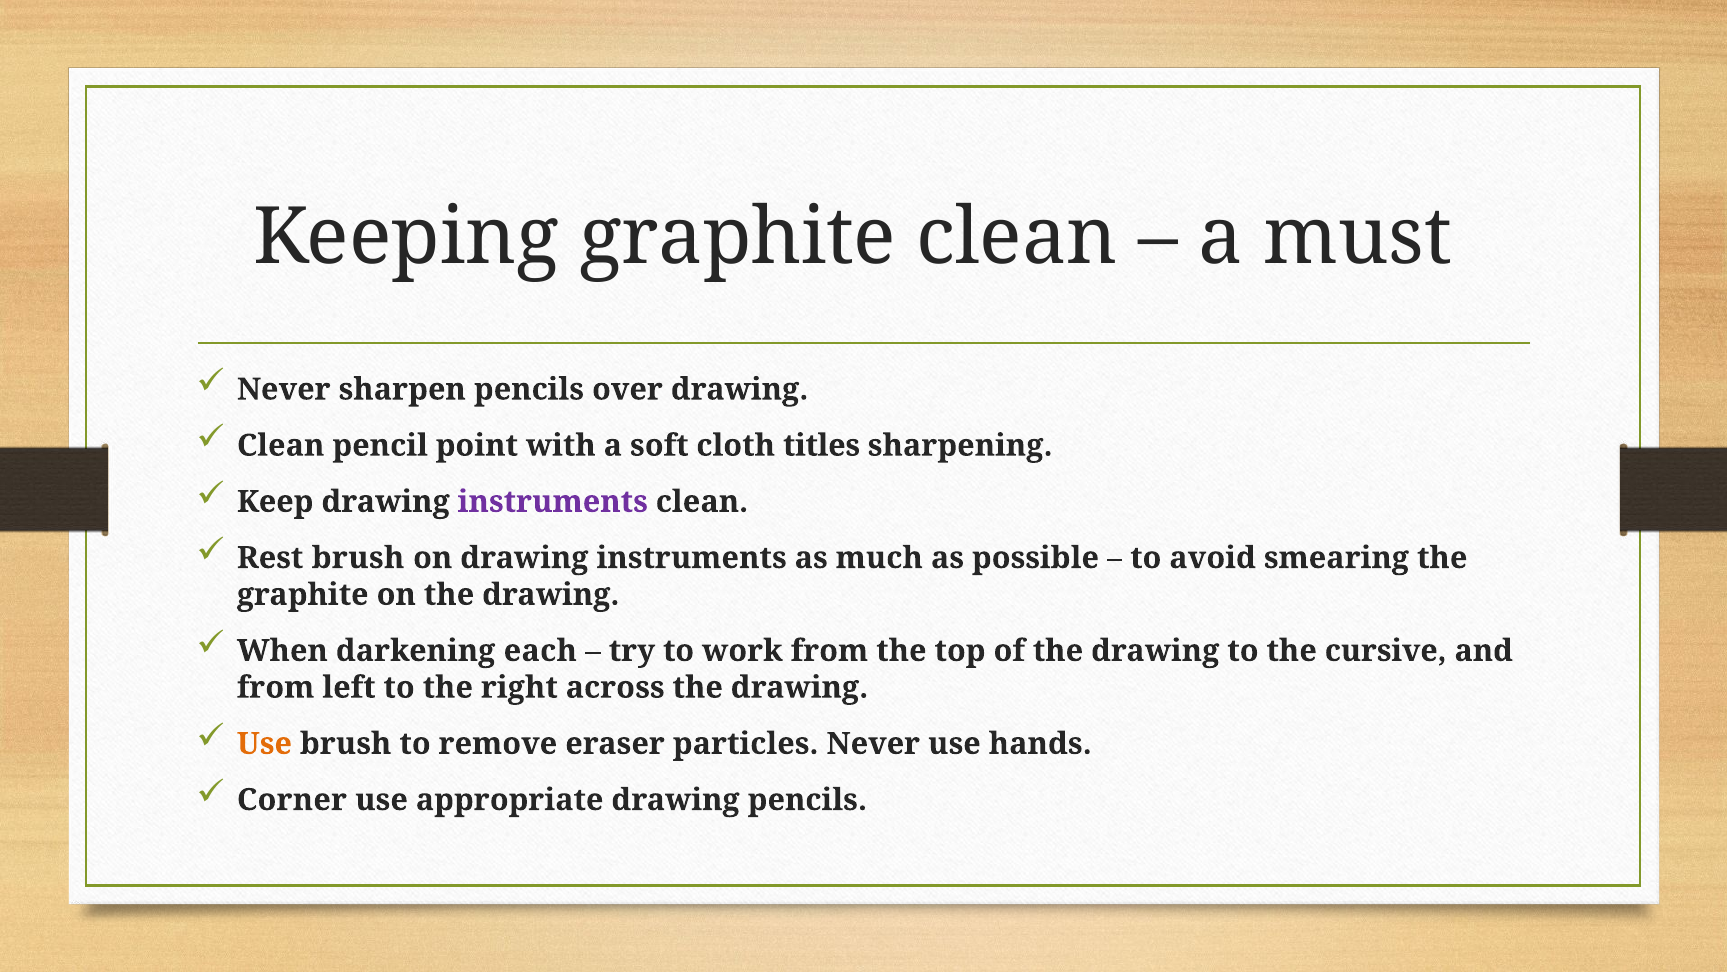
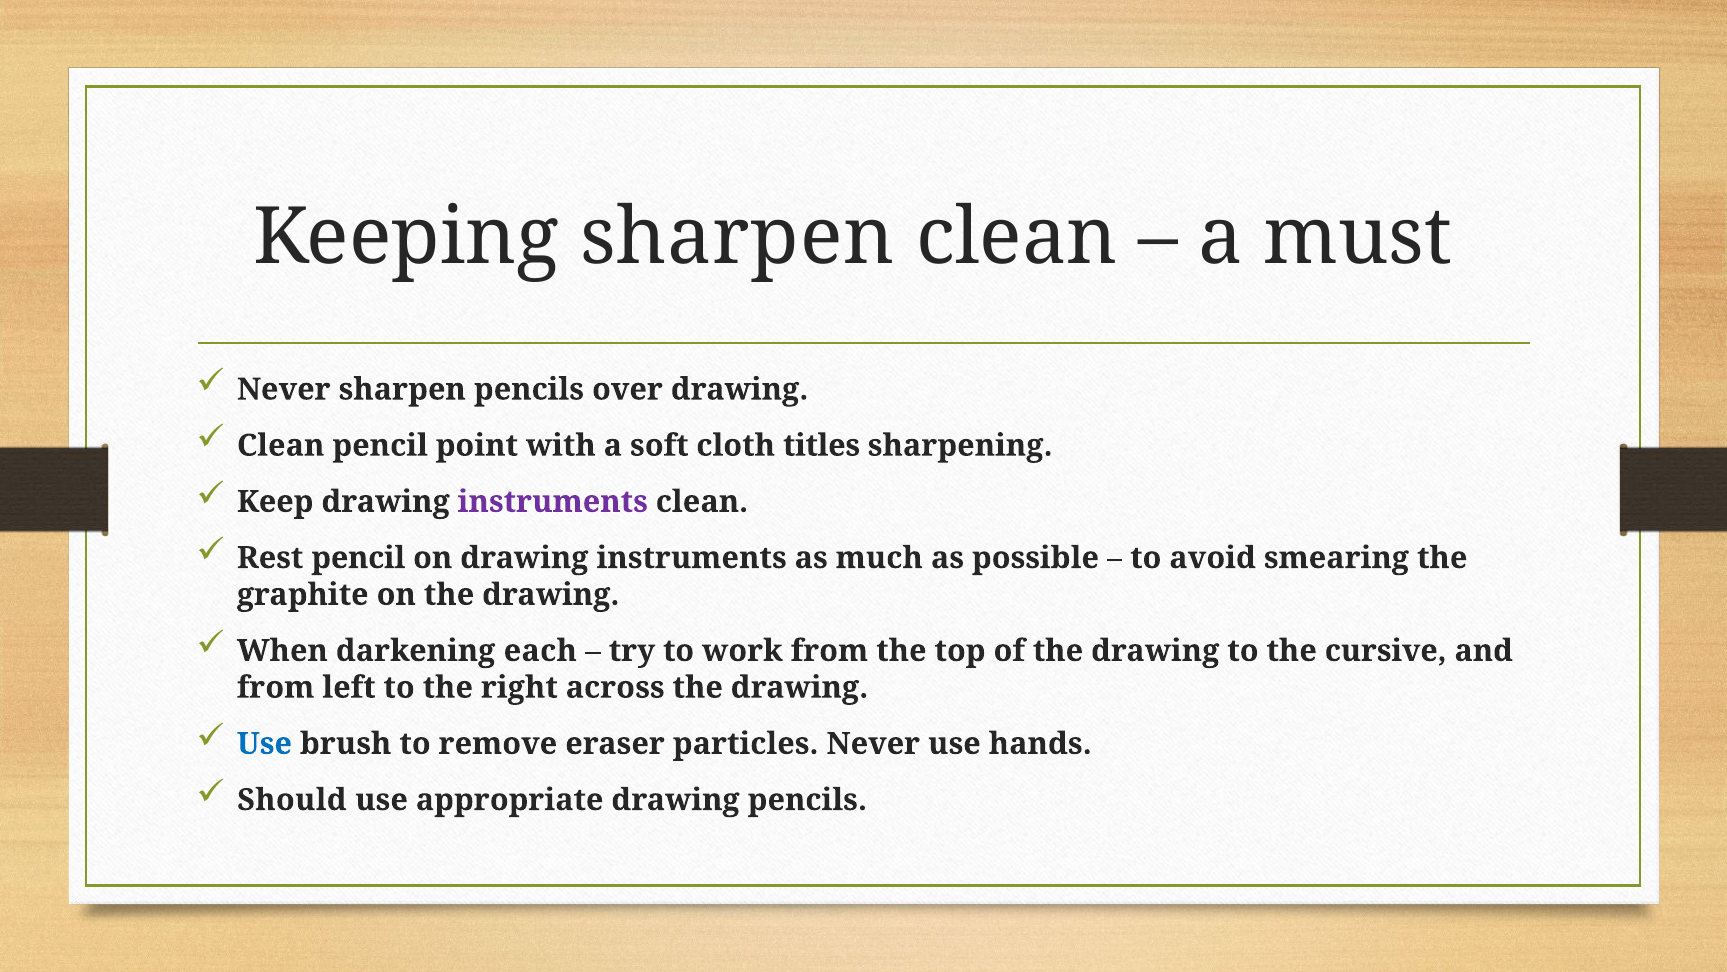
Keeping graphite: graphite -> sharpen (737, 237)
Rest brush: brush -> pencil (358, 558)
Use colour: orange -> blue (264, 743)
Corner: Corner -> Should (292, 799)
